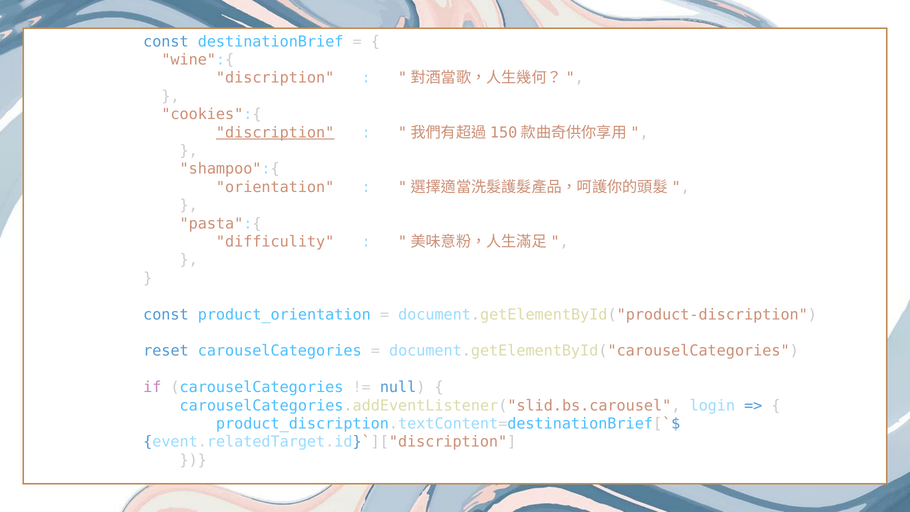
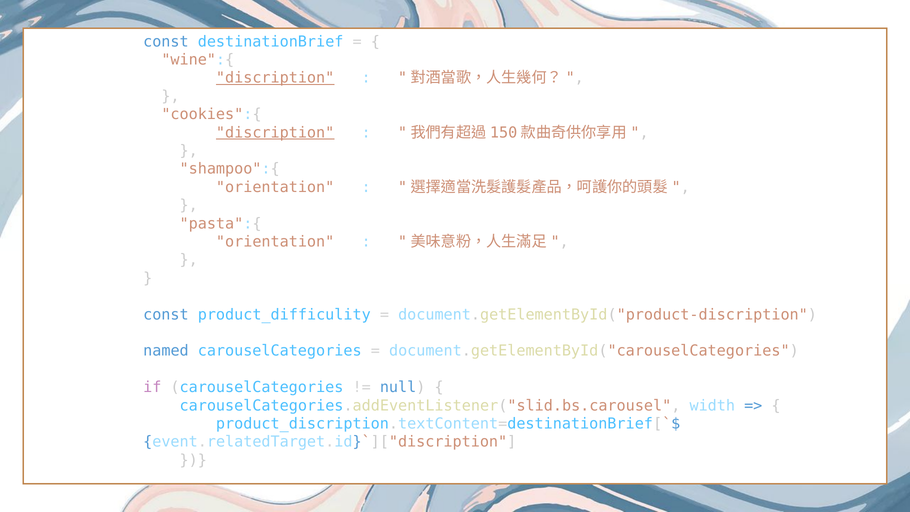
discription underline: none -> present (275, 78)
difficulity: difficulity -> orientation (275, 242)
product_orientation: product_orientation -> product_difficulity (284, 314)
reset: reset -> named (166, 351)
login: login -> width (712, 405)
